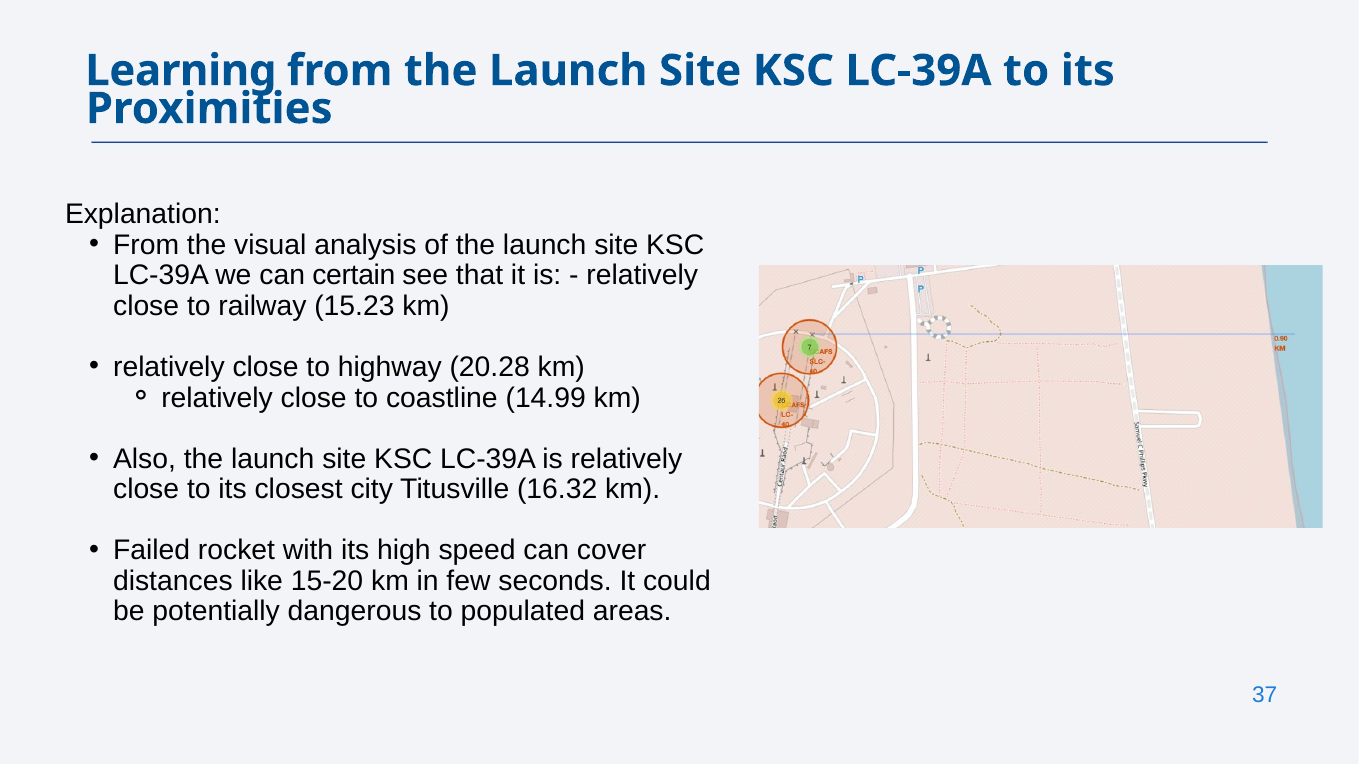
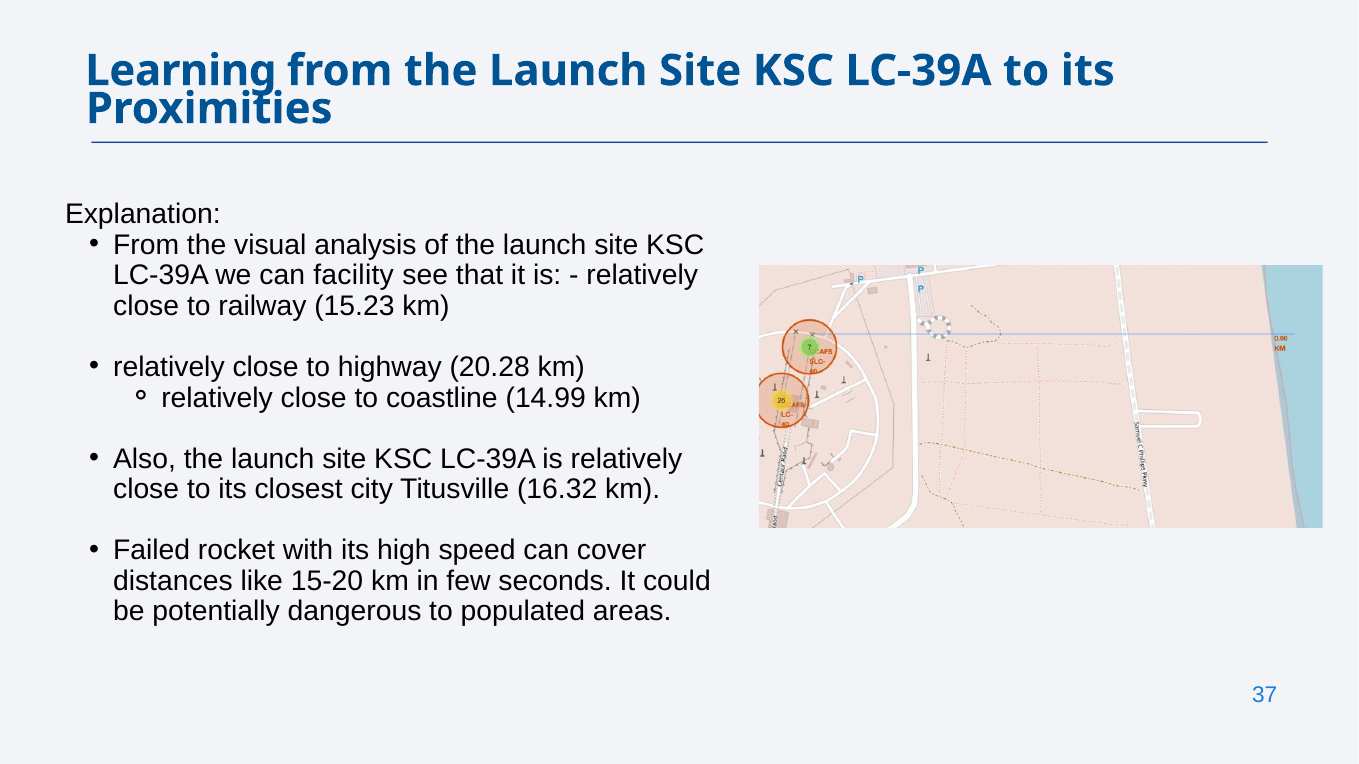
certain: certain -> facility (354, 276)
